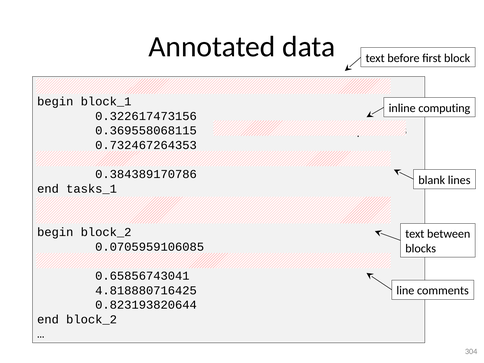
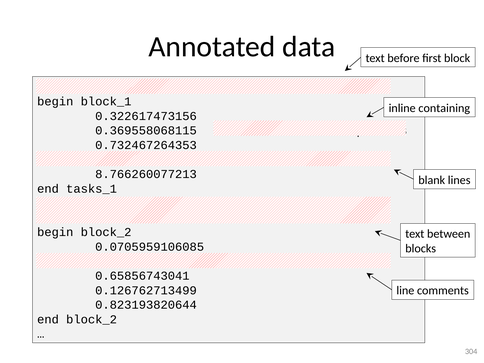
computing: computing -> containing (444, 108)
0.384389170786: 0.384389170786 -> 8.766260077213 (146, 174)
4.818880716425: 4.818880716425 -> 0.126762713499 (146, 290)
